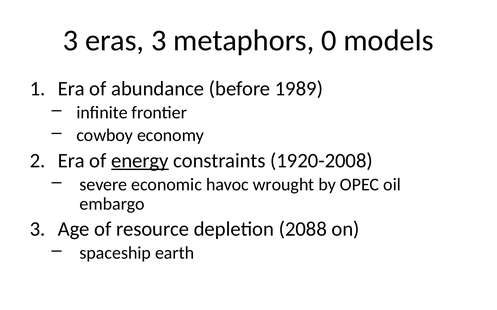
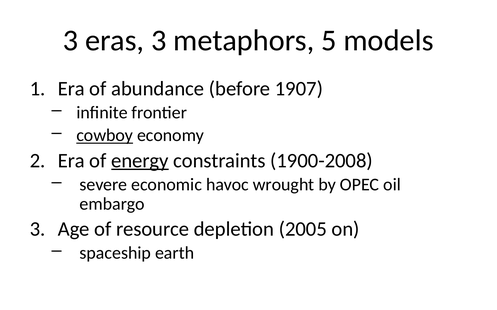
0: 0 -> 5 (329, 40)
1989: 1989 -> 1907 (299, 89)
cowboy underline: none -> present (105, 136)
1920-2008: 1920-2008 -> 1900-2008 (322, 161)
2088: 2088 -> 2005 (303, 229)
